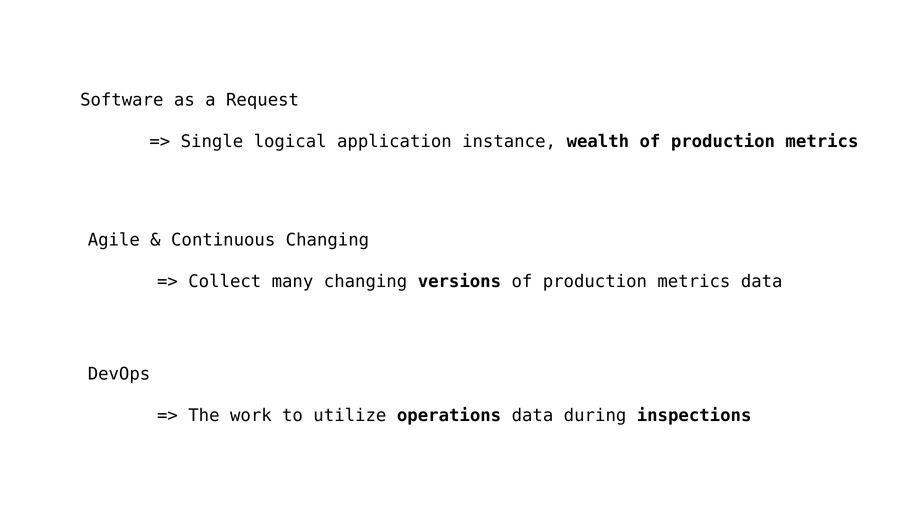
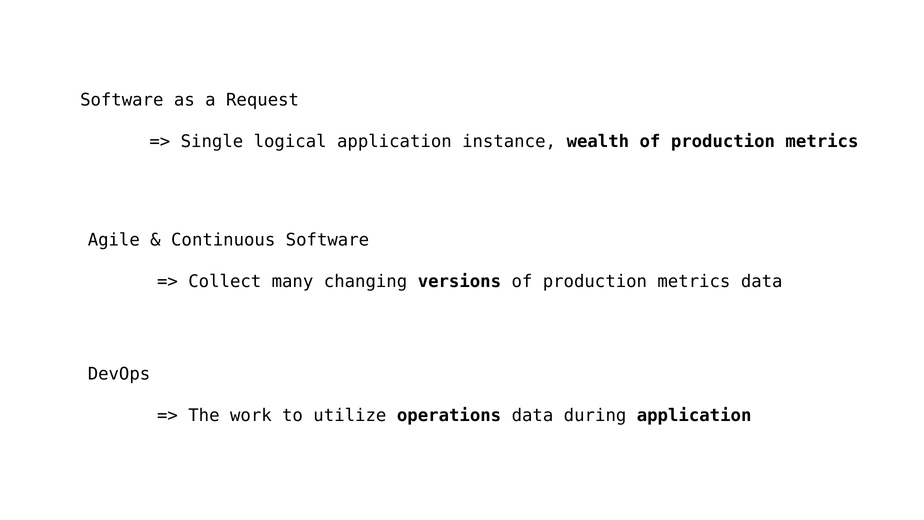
Continuous Changing: Changing -> Software (327, 240)
during inspections: inspections -> application (694, 416)
